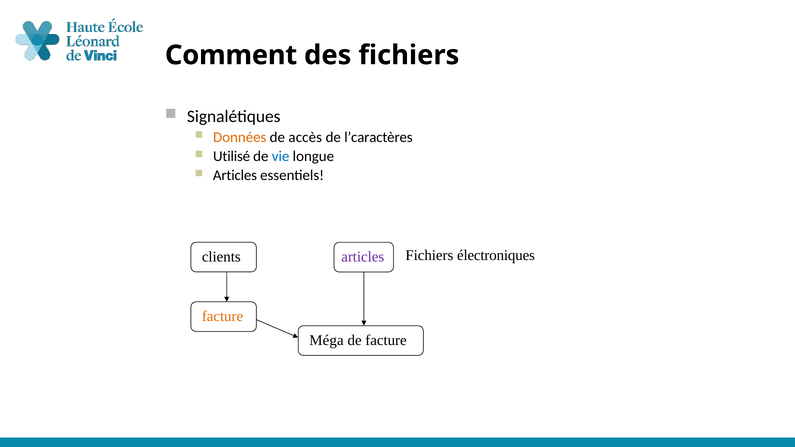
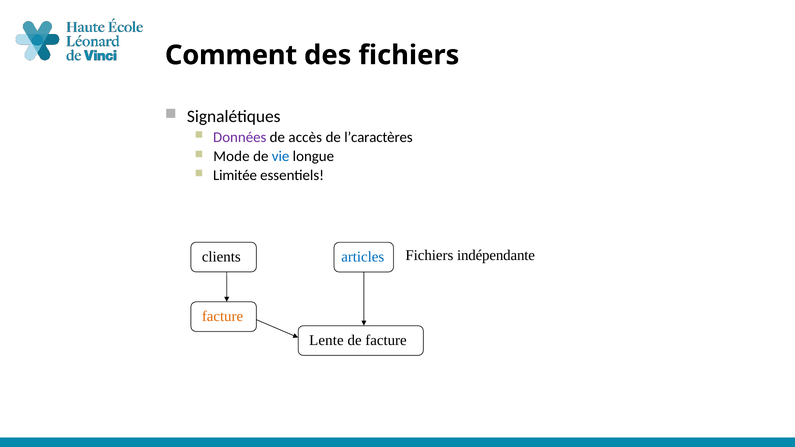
Données colour: orange -> purple (240, 137)
Utilisé: Utilisé -> Mode (231, 156)
Articles: Articles -> Limitée (235, 176)
articles colour: purple -> blue (363, 257)
électroniques: électroniques -> indépendante (496, 255)
Méga: Méga -> Lente (326, 340)
